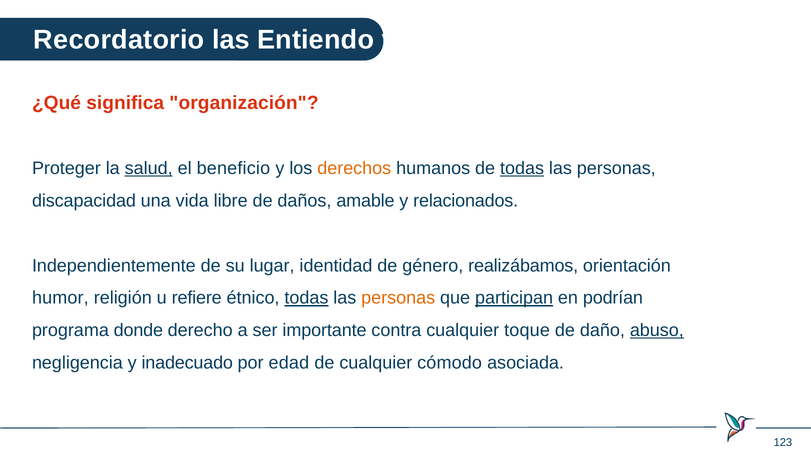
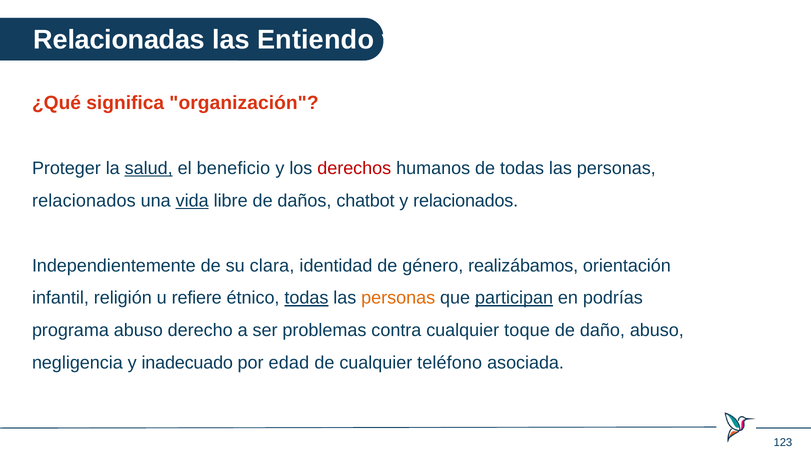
Recordatorio: Recordatorio -> Relacionadas (119, 40)
derechos colour: orange -> red (354, 168)
todas underline: present -> none (522, 168)
discapacidad: discapacidad -> relacionados (84, 201)
vida underline: none -> present (192, 201)
amable: amable -> chatbot (365, 201)
lugar: lugar -> clara (272, 266)
humor: humor -> infantil (60, 298)
podrían: podrían -> podrías (613, 298)
programa donde: donde -> abuso (138, 331)
importante: importante -> problemas (324, 331)
abuso underline: present -> none (657, 331)
cómodo: cómodo -> teléfono (450, 363)
